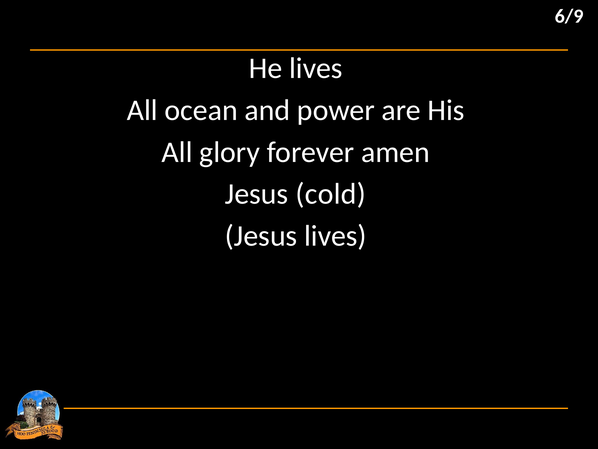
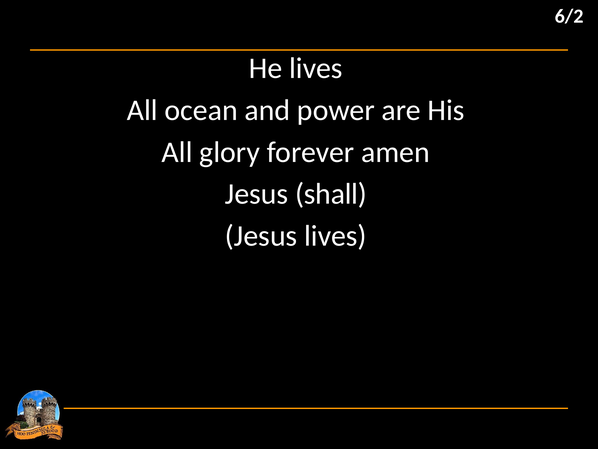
6/9: 6/9 -> 6/2 (569, 16)
cold: cold -> shall (331, 194)
